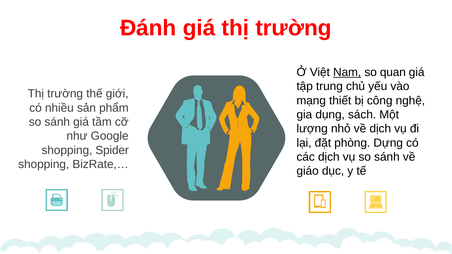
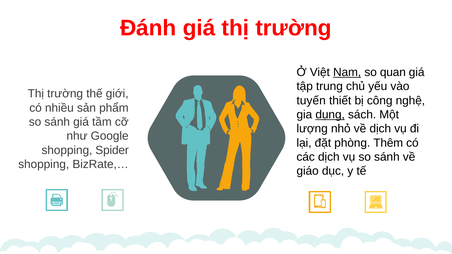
mạng: mạng -> tuyến (311, 101)
dụng underline: none -> present (330, 115)
Dựng: Dựng -> Thêm (388, 143)
